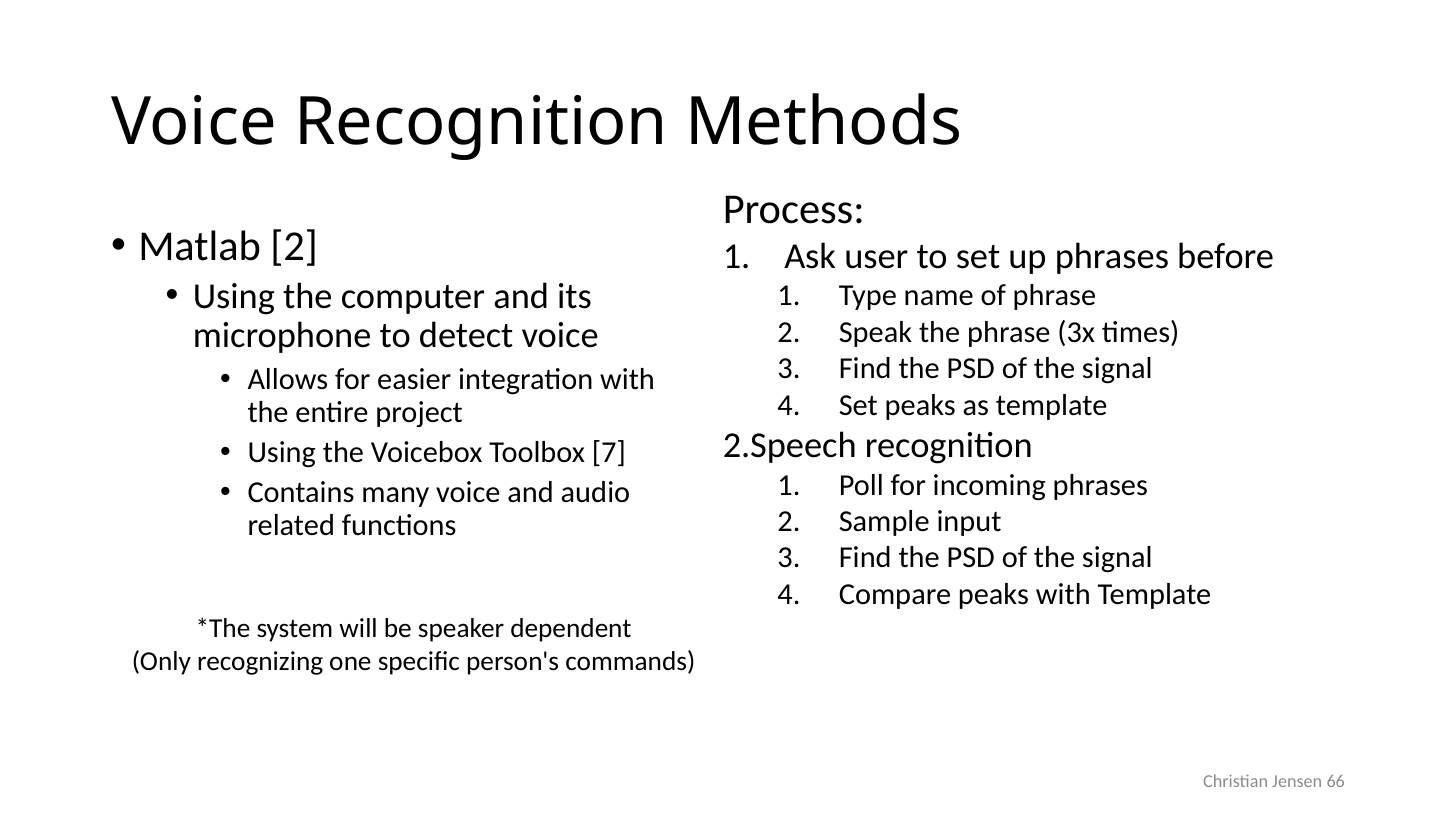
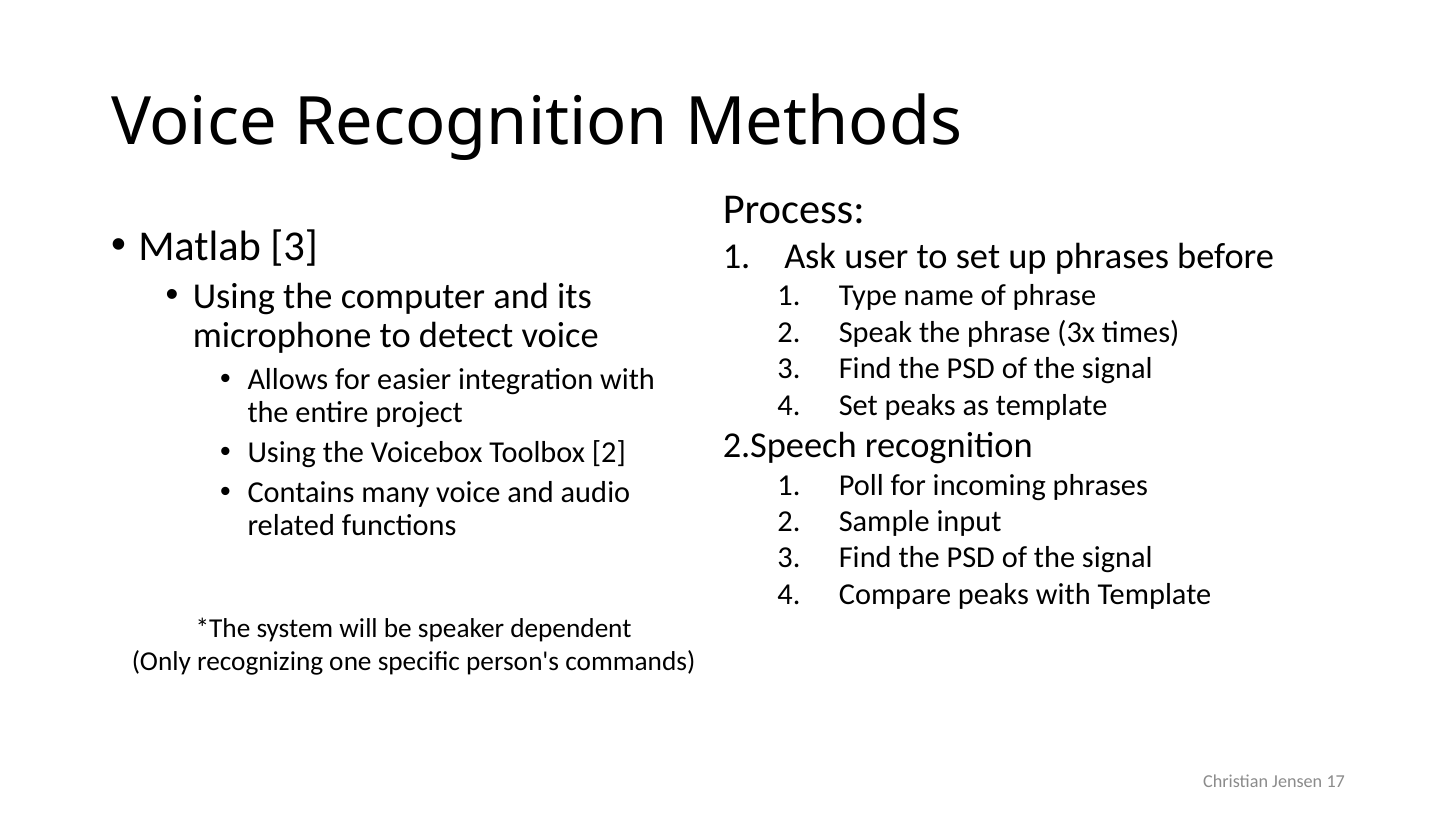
Matlab 2: 2 -> 3 (294, 246)
Toolbox 7: 7 -> 2 (609, 452)
66: 66 -> 17 (1336, 782)
